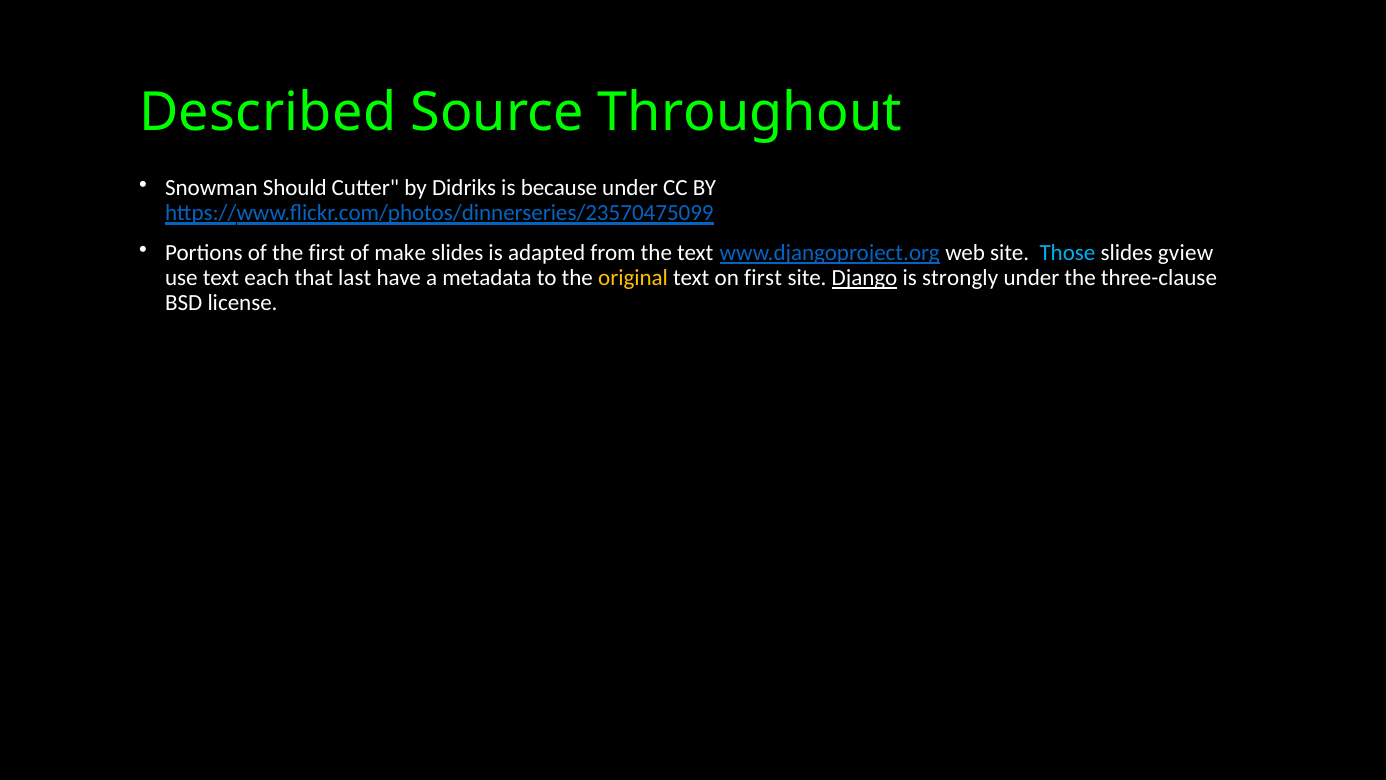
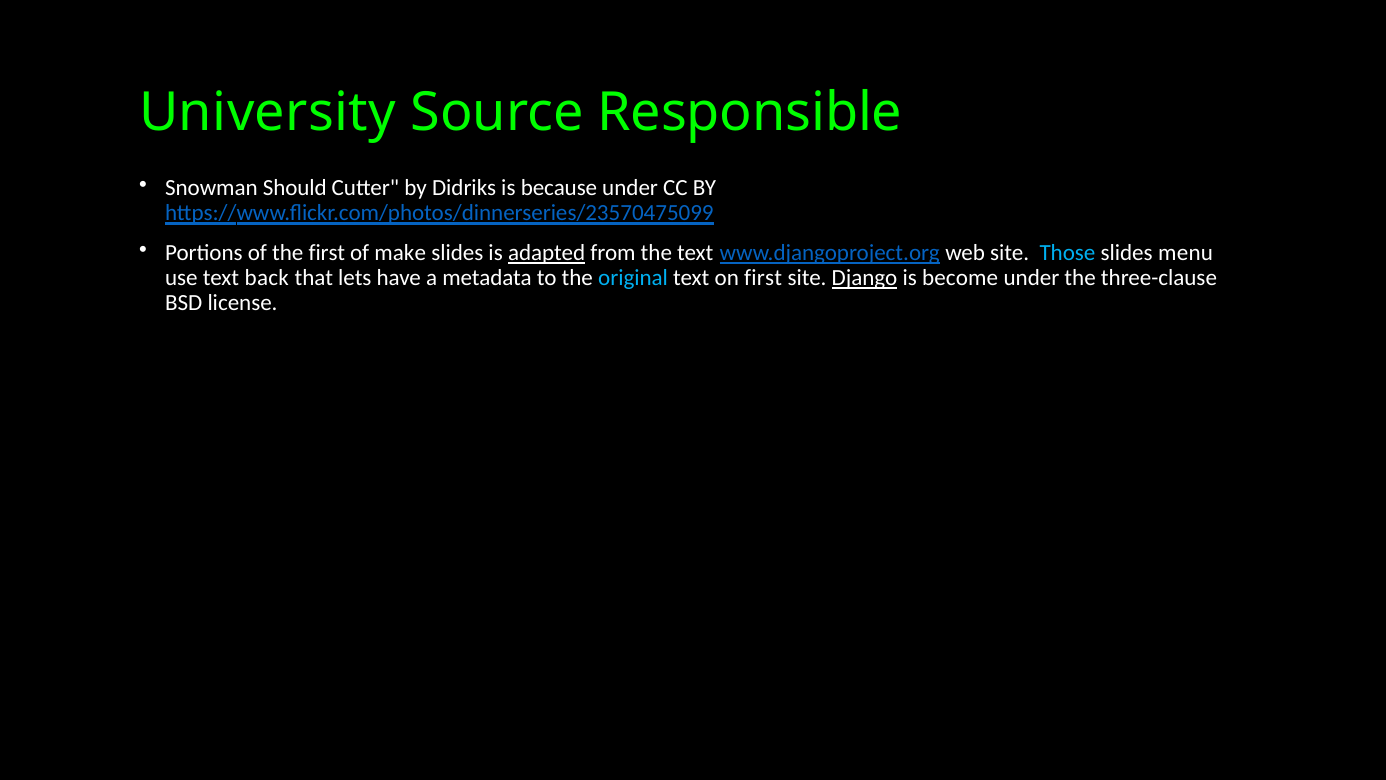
Described: Described -> University (268, 113)
Throughout: Throughout -> Responsible (750, 113)
adapted underline: none -> present (547, 253)
gview: gview -> menu (1186, 253)
each: each -> back (267, 278)
last: last -> lets (355, 278)
original colour: yellow -> light blue (633, 278)
strongly: strongly -> become (960, 278)
